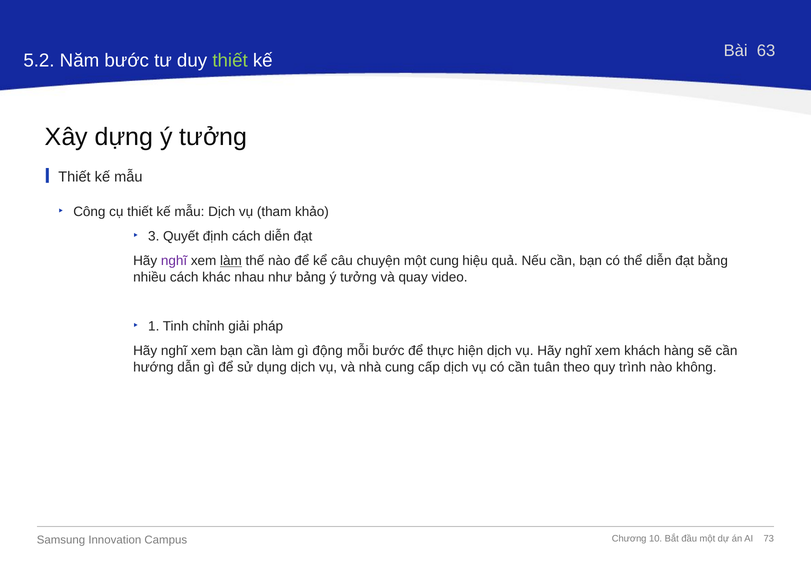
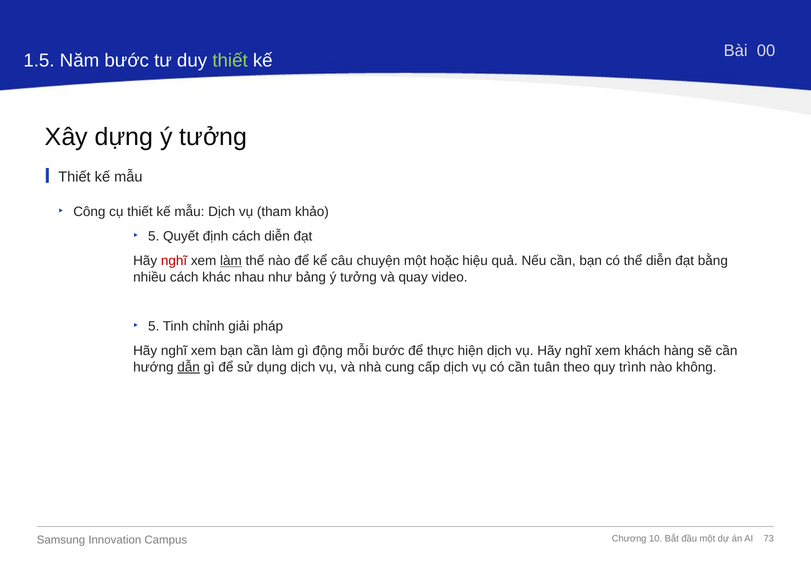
63: 63 -> 00 (766, 50)
5.2: 5.2 -> 1.5 (39, 61)
3: 3 -> 5 (154, 236)
nghĩ colour: purple -> red (174, 261)
một cung: cung -> hoặc (444, 261)
1: 1 -> 5 (154, 326)
dẫn underline: none -> present (189, 367)
